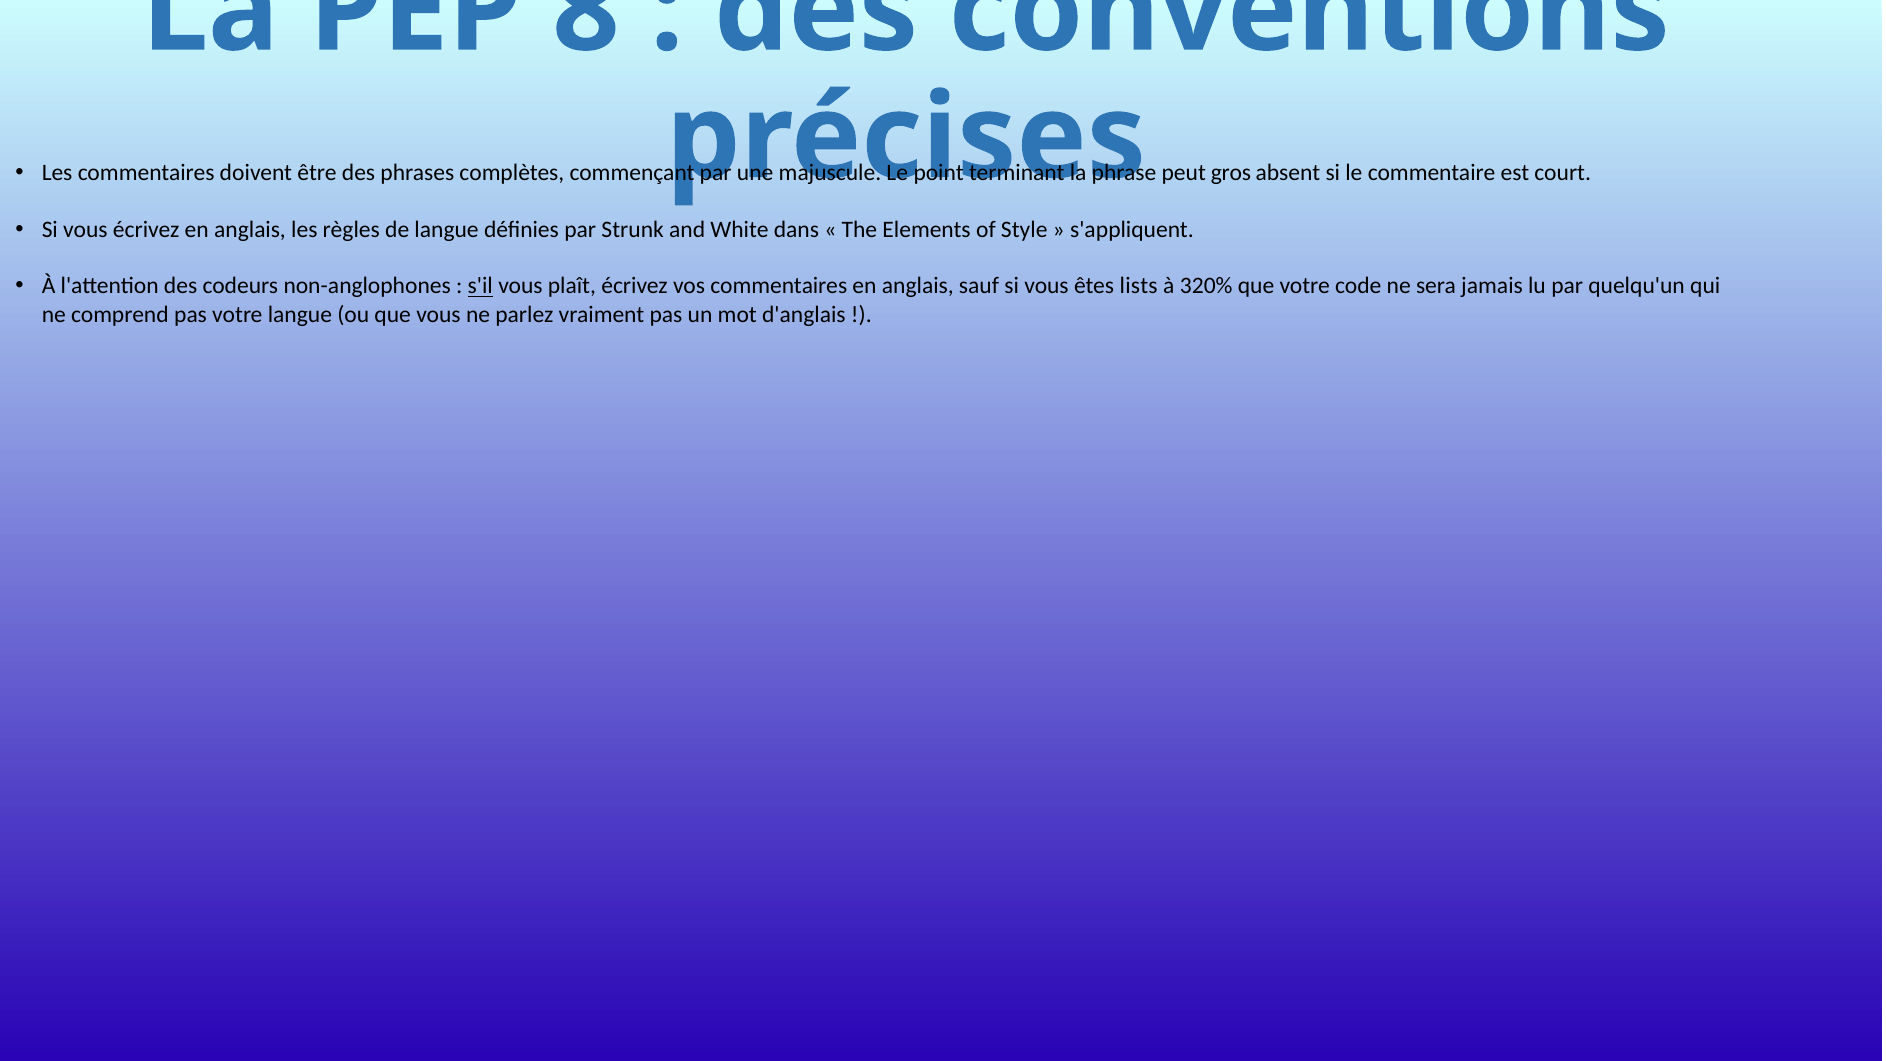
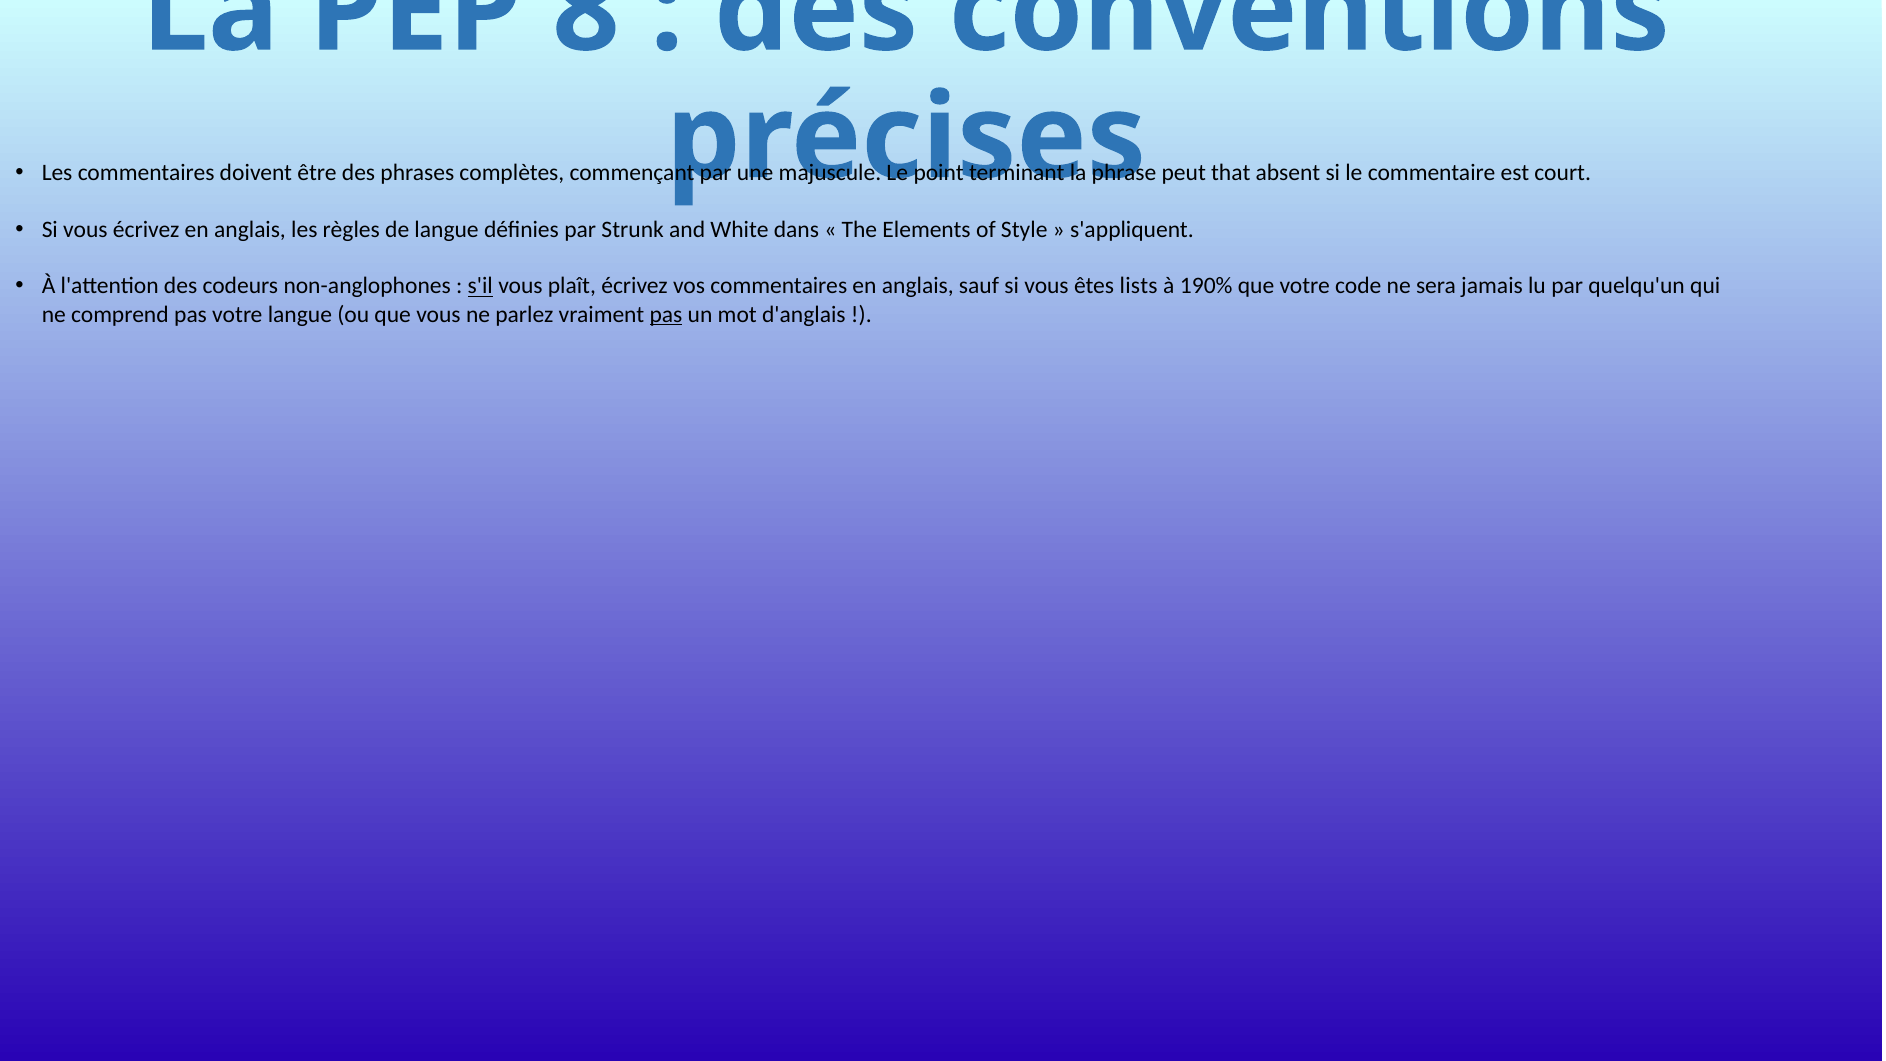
gros: gros -> that (1231, 173)
320%: 320% -> 190% (1206, 286)
pas underline: none -> present (666, 314)
